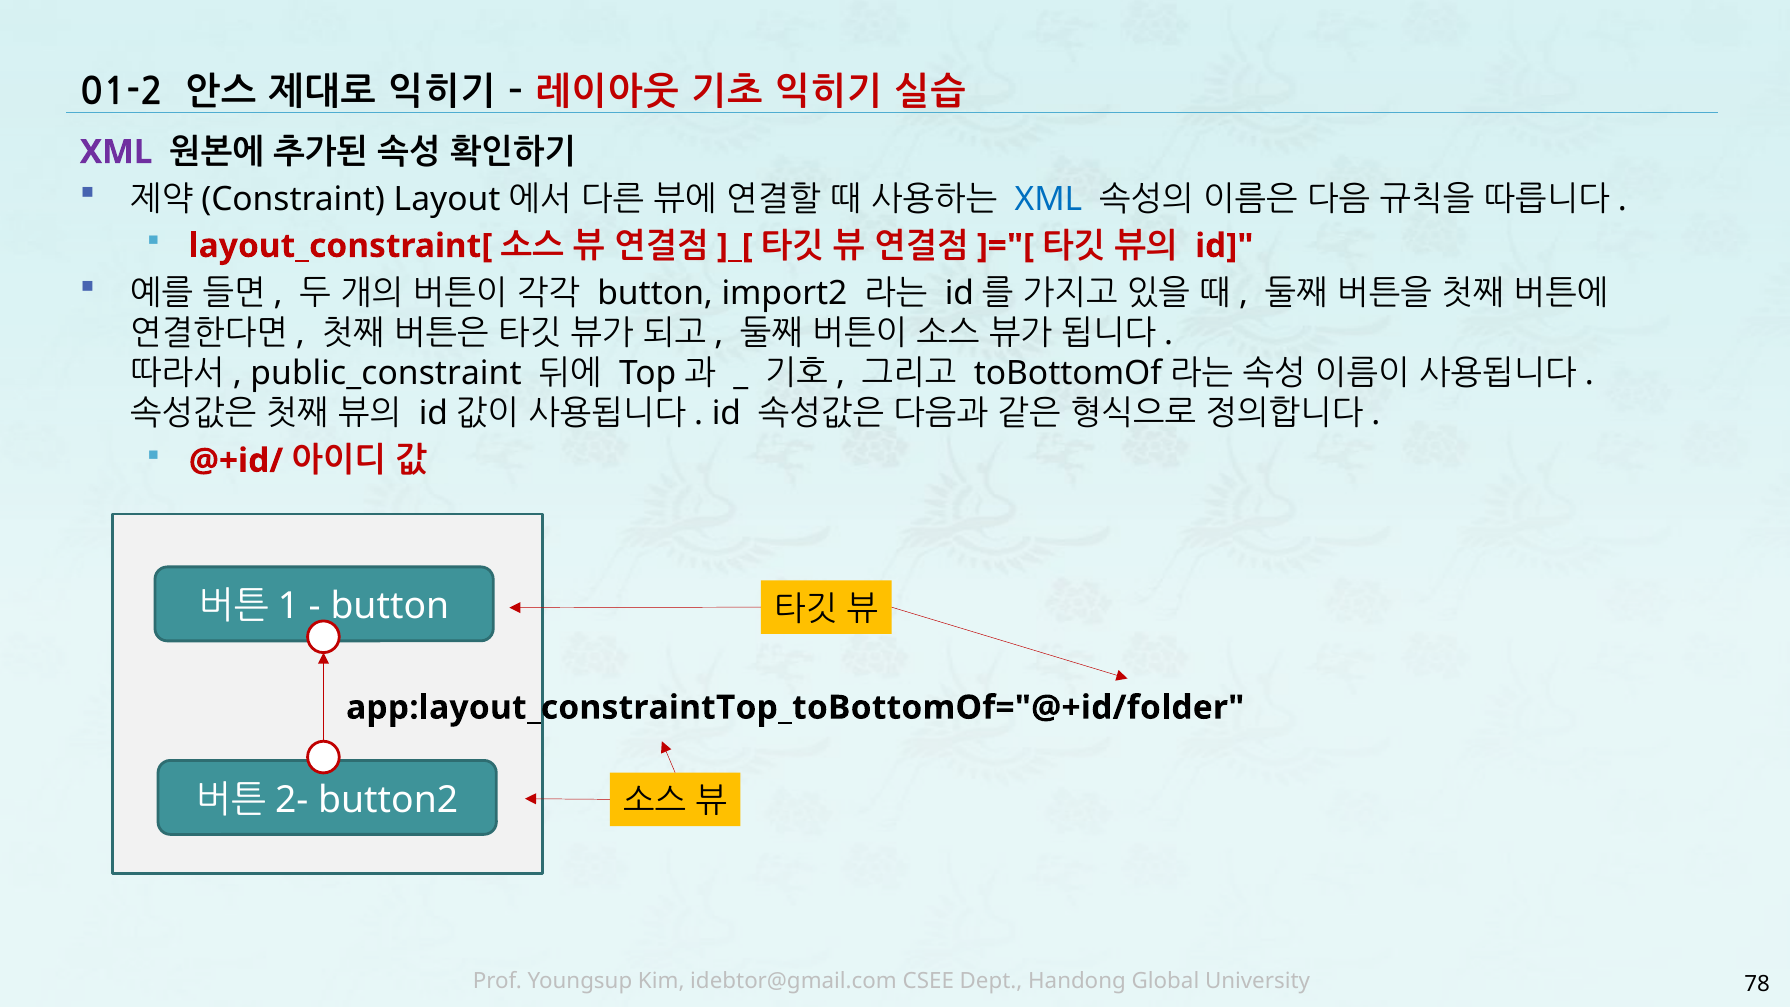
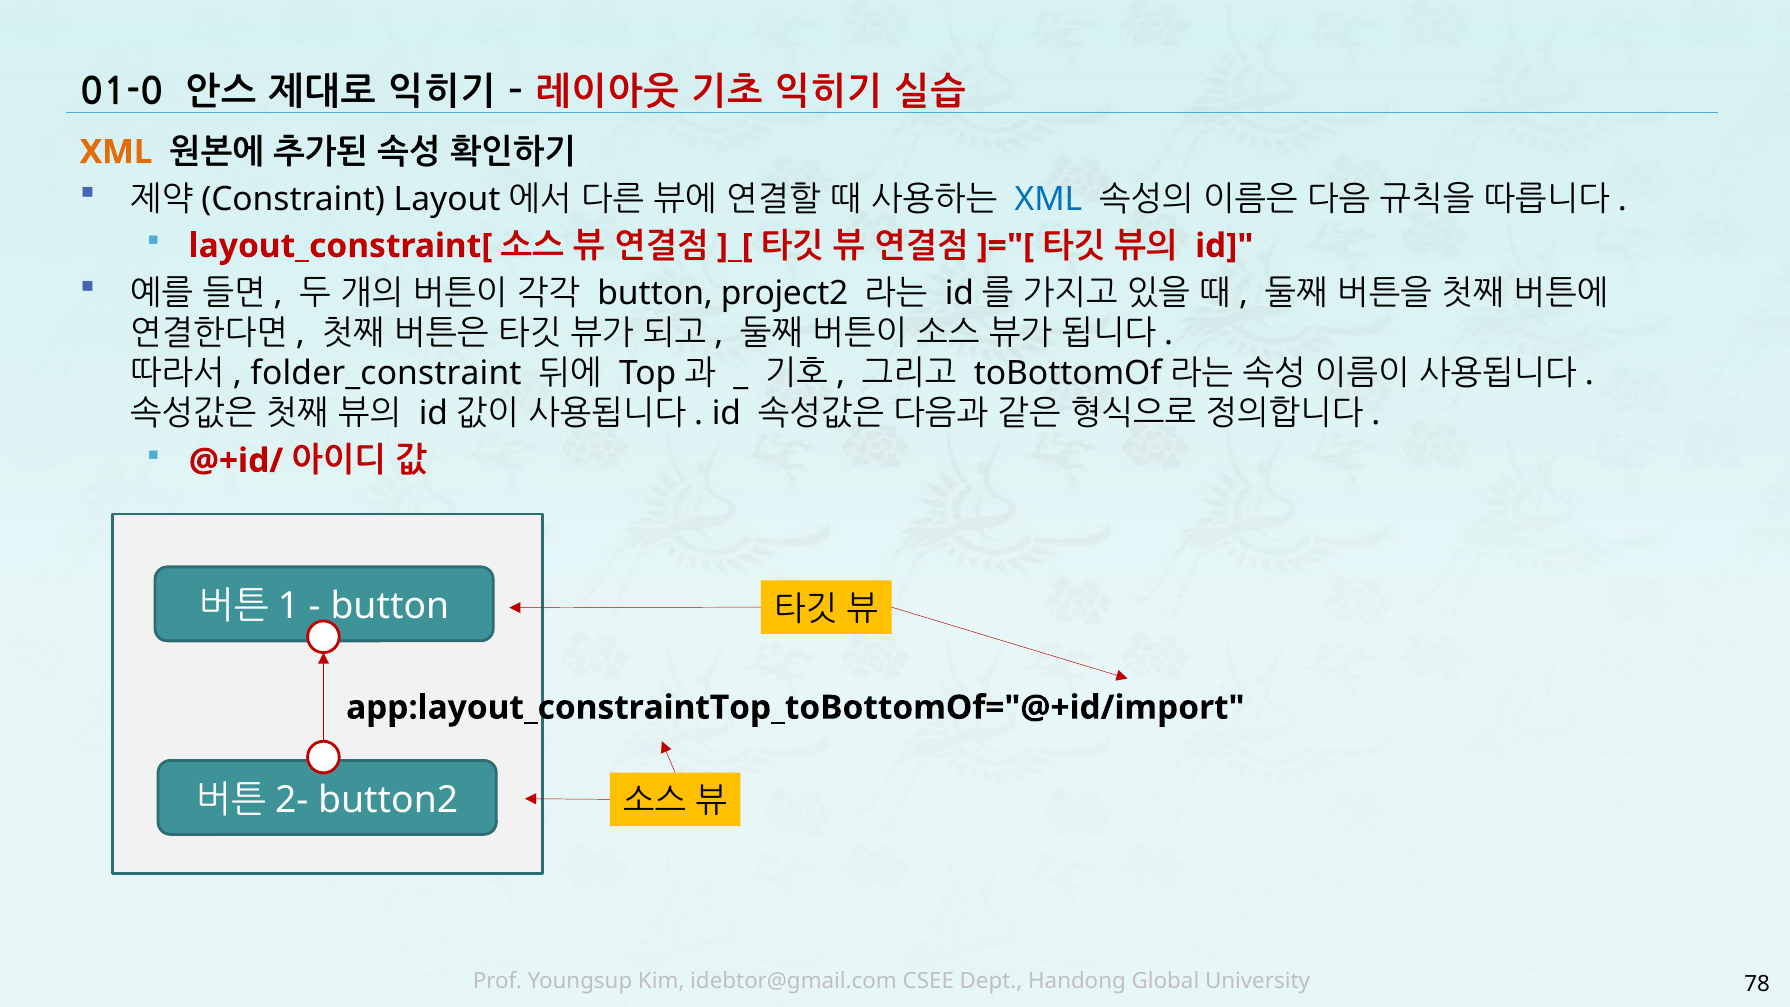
01-2: 01-2 -> 01-0 (122, 92)
XML colour: purple -> orange (116, 152)
import2: import2 -> project2 (785, 293)
public_constraint: public_constraint -> folder_constraint (386, 373)
app:layout_constraintTop_toBottomOf="@+id/folder: app:layout_constraintTop_toBottomOf="@+id/folder -> app:layout_constraintTop_toBottomOf="@+id/import (795, 708)
